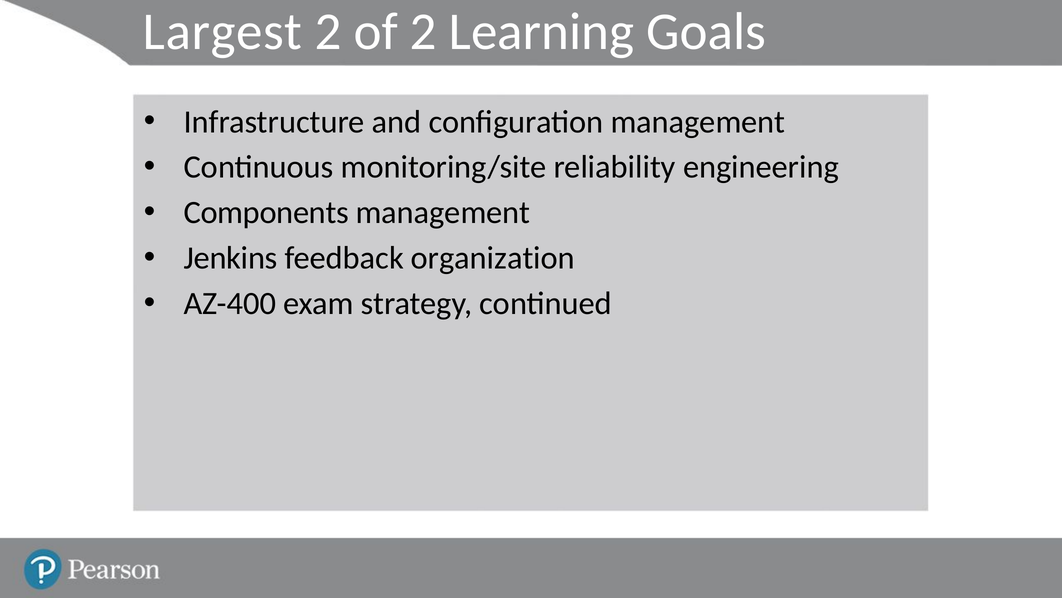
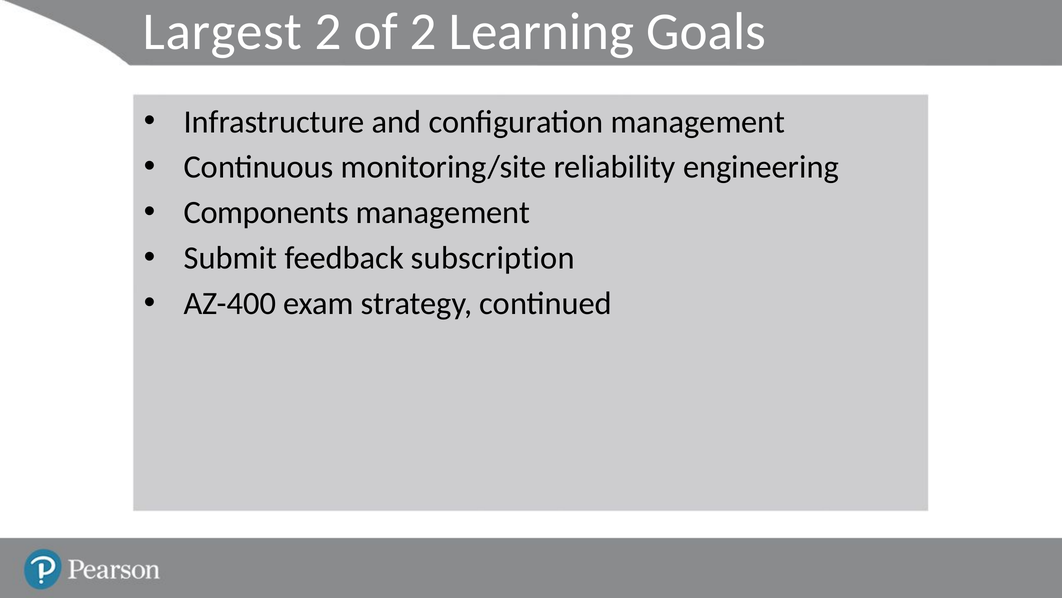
Jenkins: Jenkins -> Submit (230, 258)
organization: organization -> subscription (493, 258)
